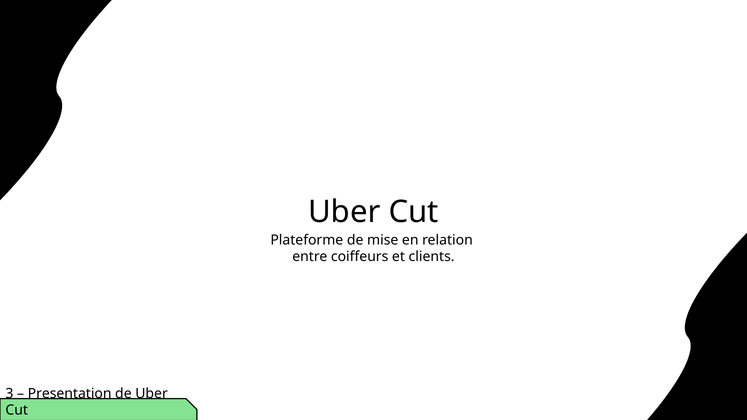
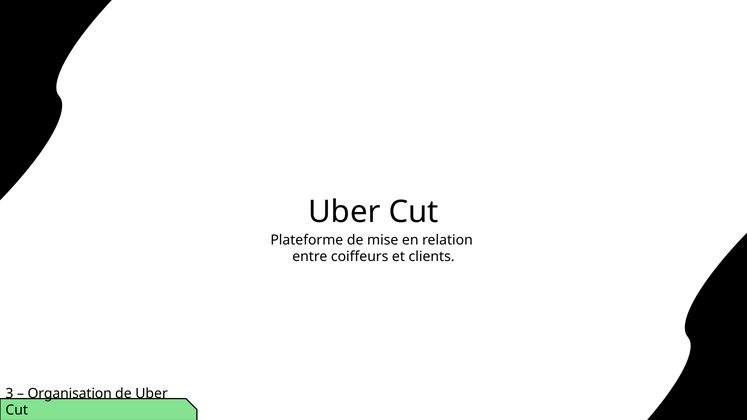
Presentation: Presentation -> Organisation (70, 394)
